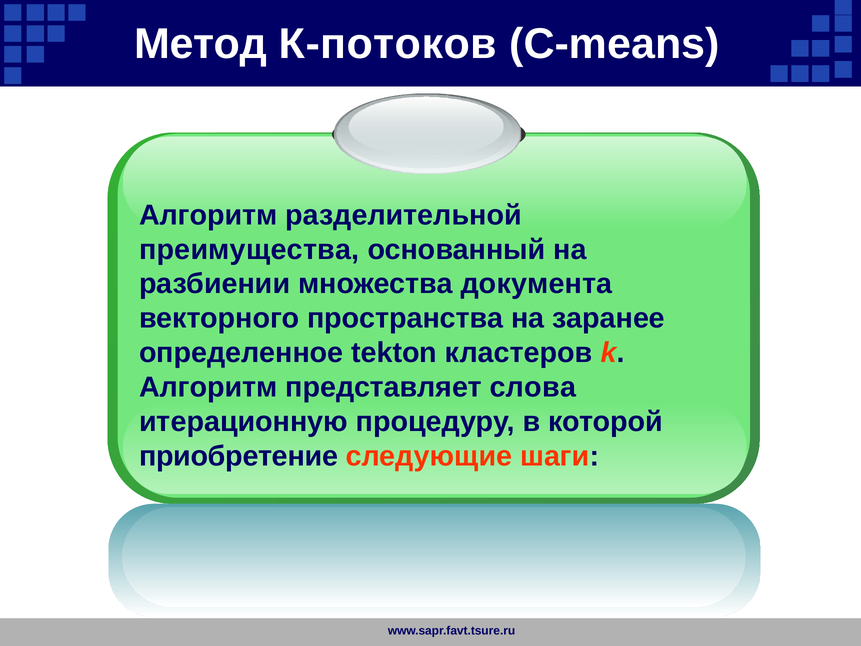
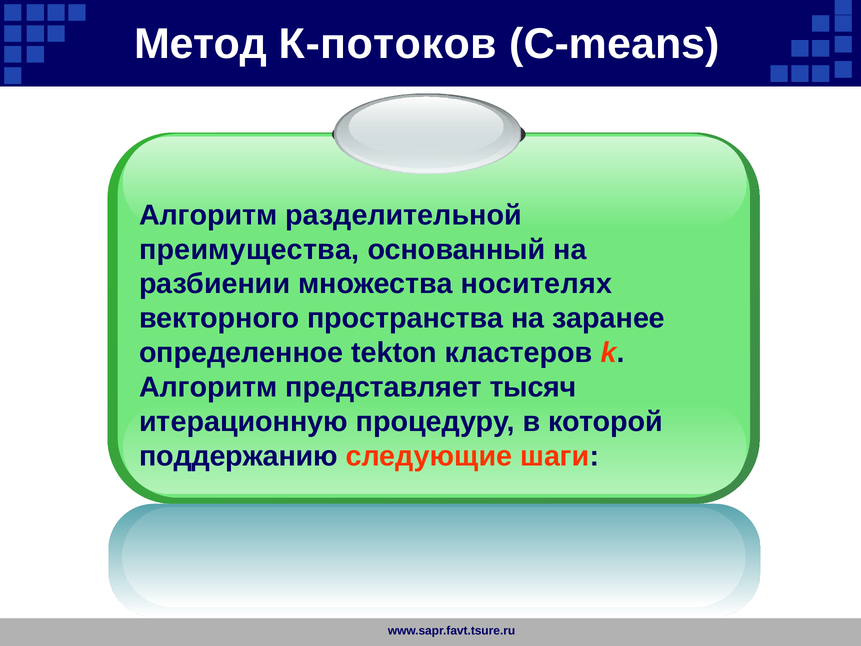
документа: документа -> носителях (536, 284)
слова: слова -> тысяч (533, 387)
приобретение: приобретение -> поддержанию (238, 456)
